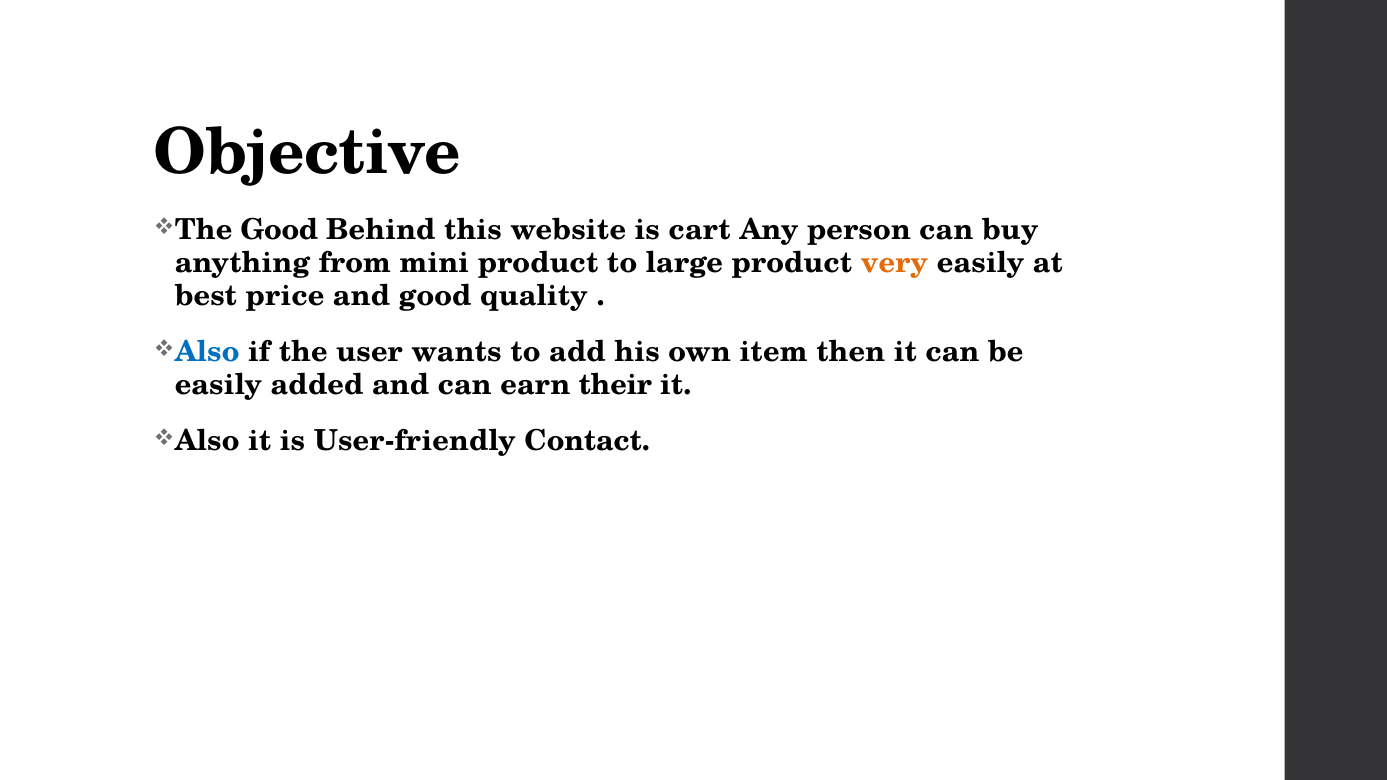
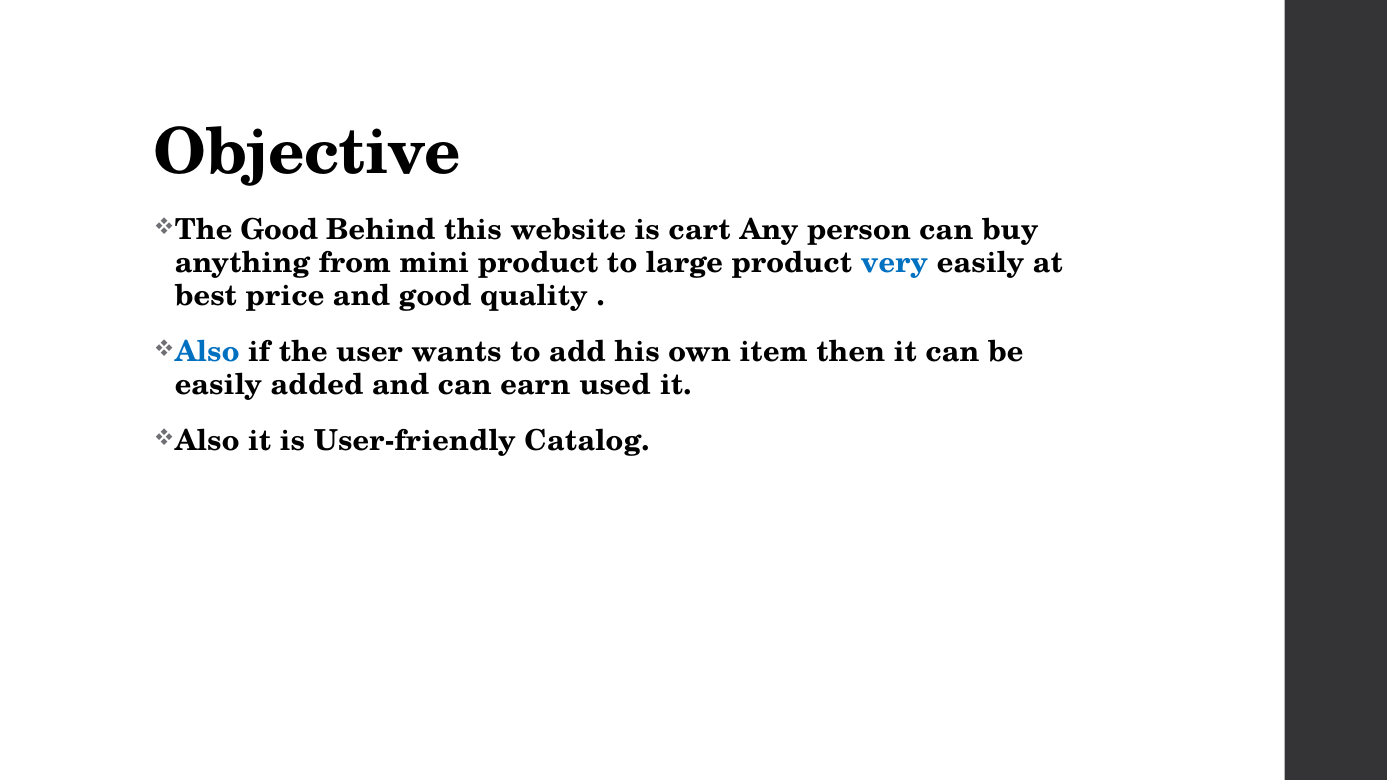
very colour: orange -> blue (894, 263)
their: their -> used (615, 385)
Contact: Contact -> Catalog (587, 441)
